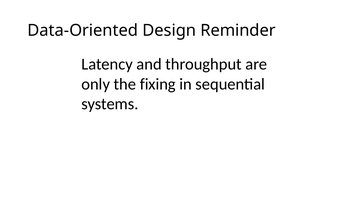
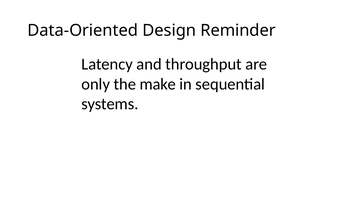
fixing: fixing -> make (158, 84)
